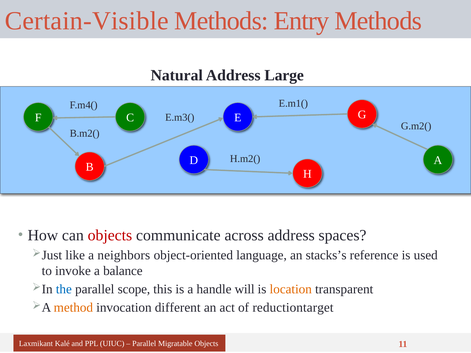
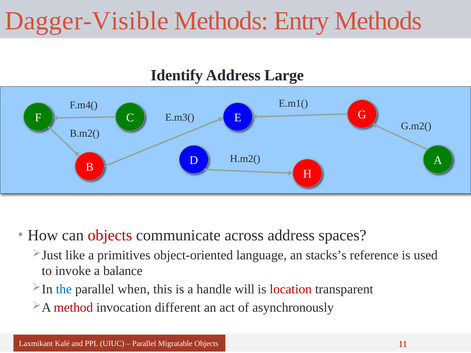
Certain-Visible: Certain-Visible -> Dagger-Visible (87, 21)
Natural: Natural -> Identify (177, 76)
neighbors: neighbors -> primitives (124, 255)
scope: scope -> when (134, 289)
location colour: orange -> red (291, 289)
method colour: orange -> red (73, 308)
reductiontarget: reductiontarget -> asynchronously (293, 308)
